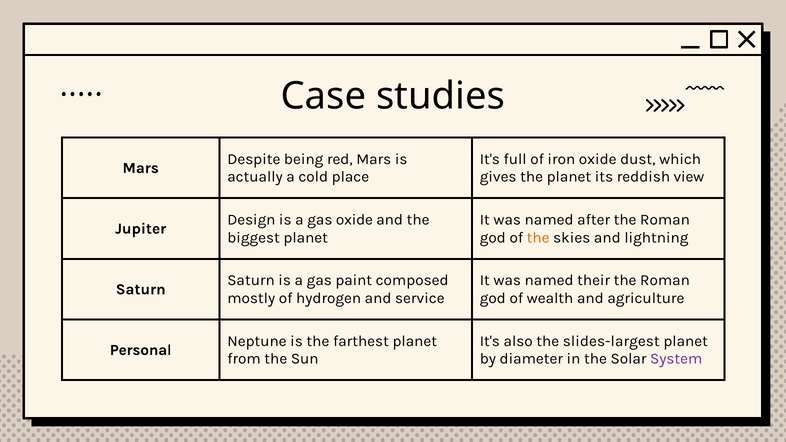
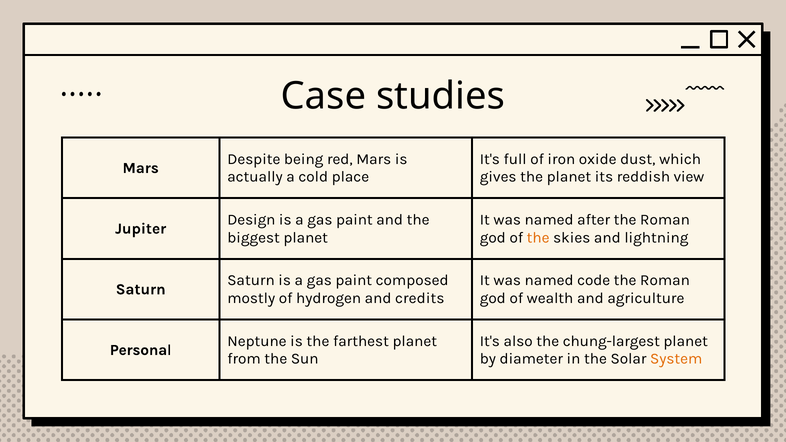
oxide: oxide -> paint (354, 220)
their: their -> code (594, 280)
service: service -> credits (420, 298)
slides-largest: slides-largest -> chung-largest (611, 341)
System colour: purple -> orange (676, 359)
